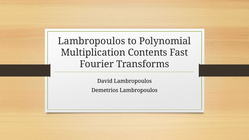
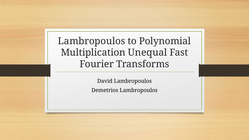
Contents: Contents -> Unequal (148, 53)
